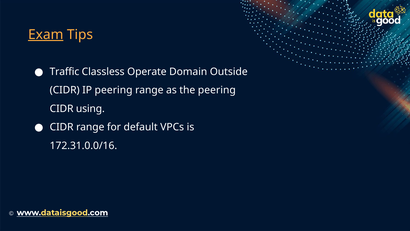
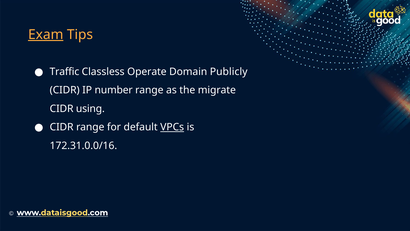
Outside: Outside -> Publicly (229, 72)
IP peering: peering -> number (114, 90)
the peering: peering -> migrate (217, 90)
VPCs underline: none -> present (172, 127)
